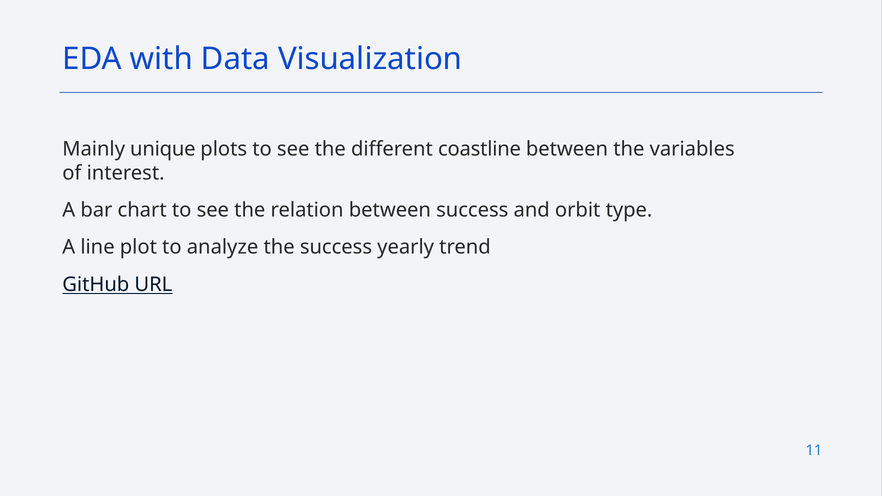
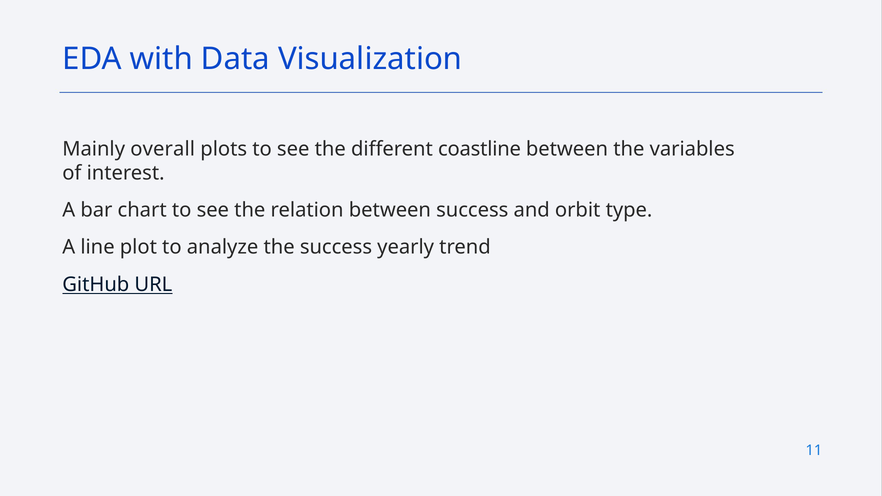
unique: unique -> overall (163, 149)
